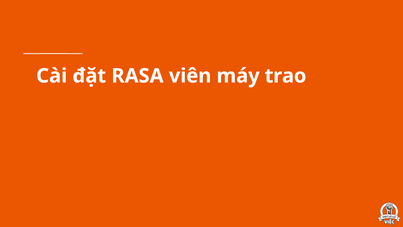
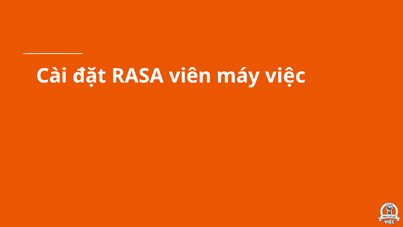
trao: trao -> việc (285, 76)
